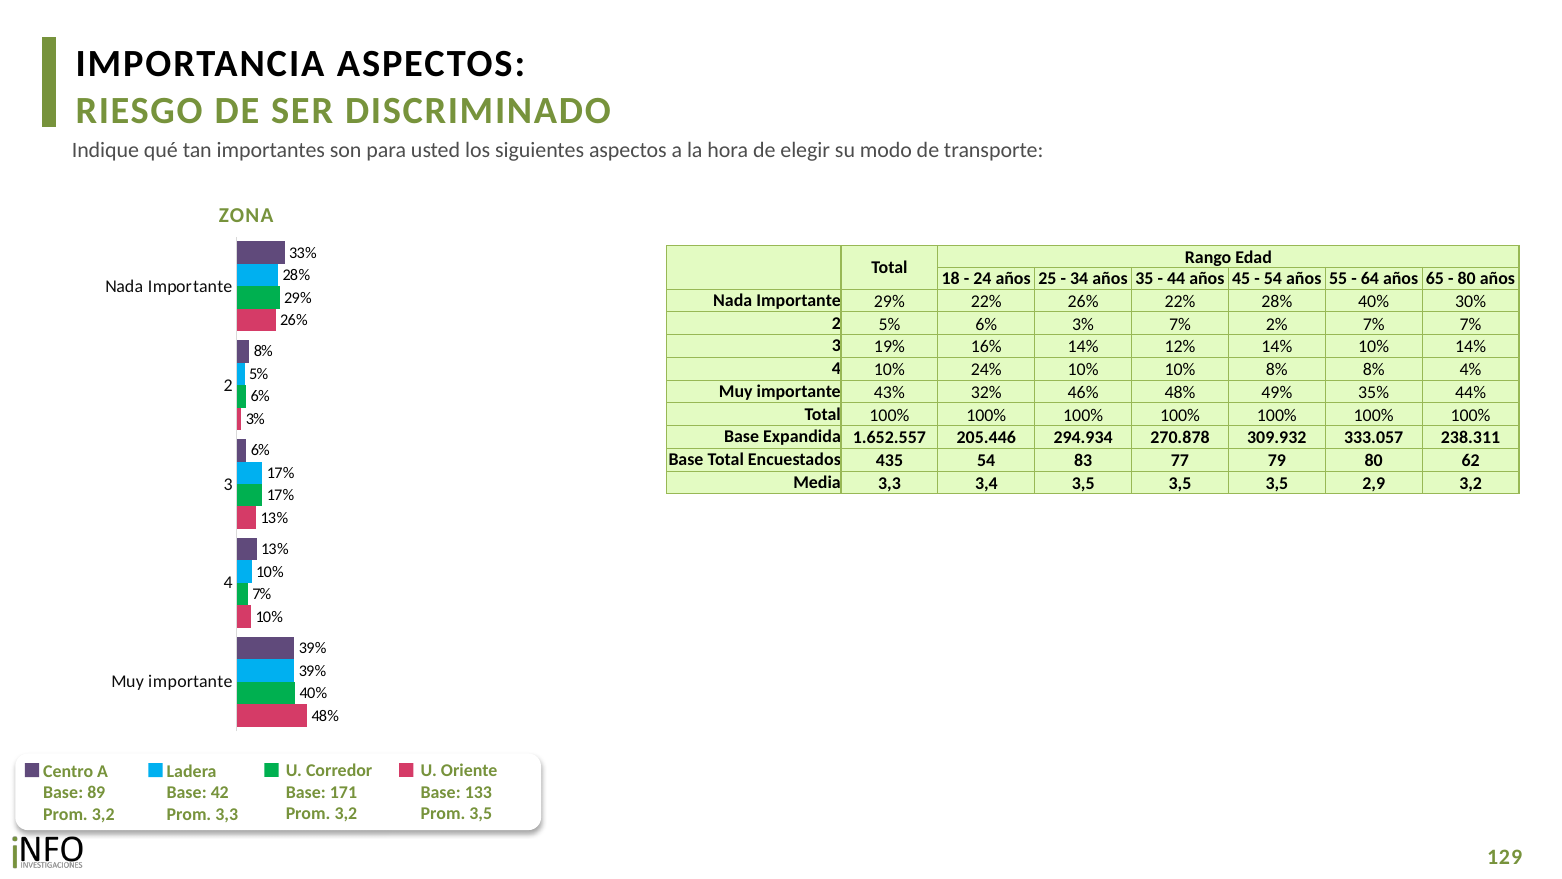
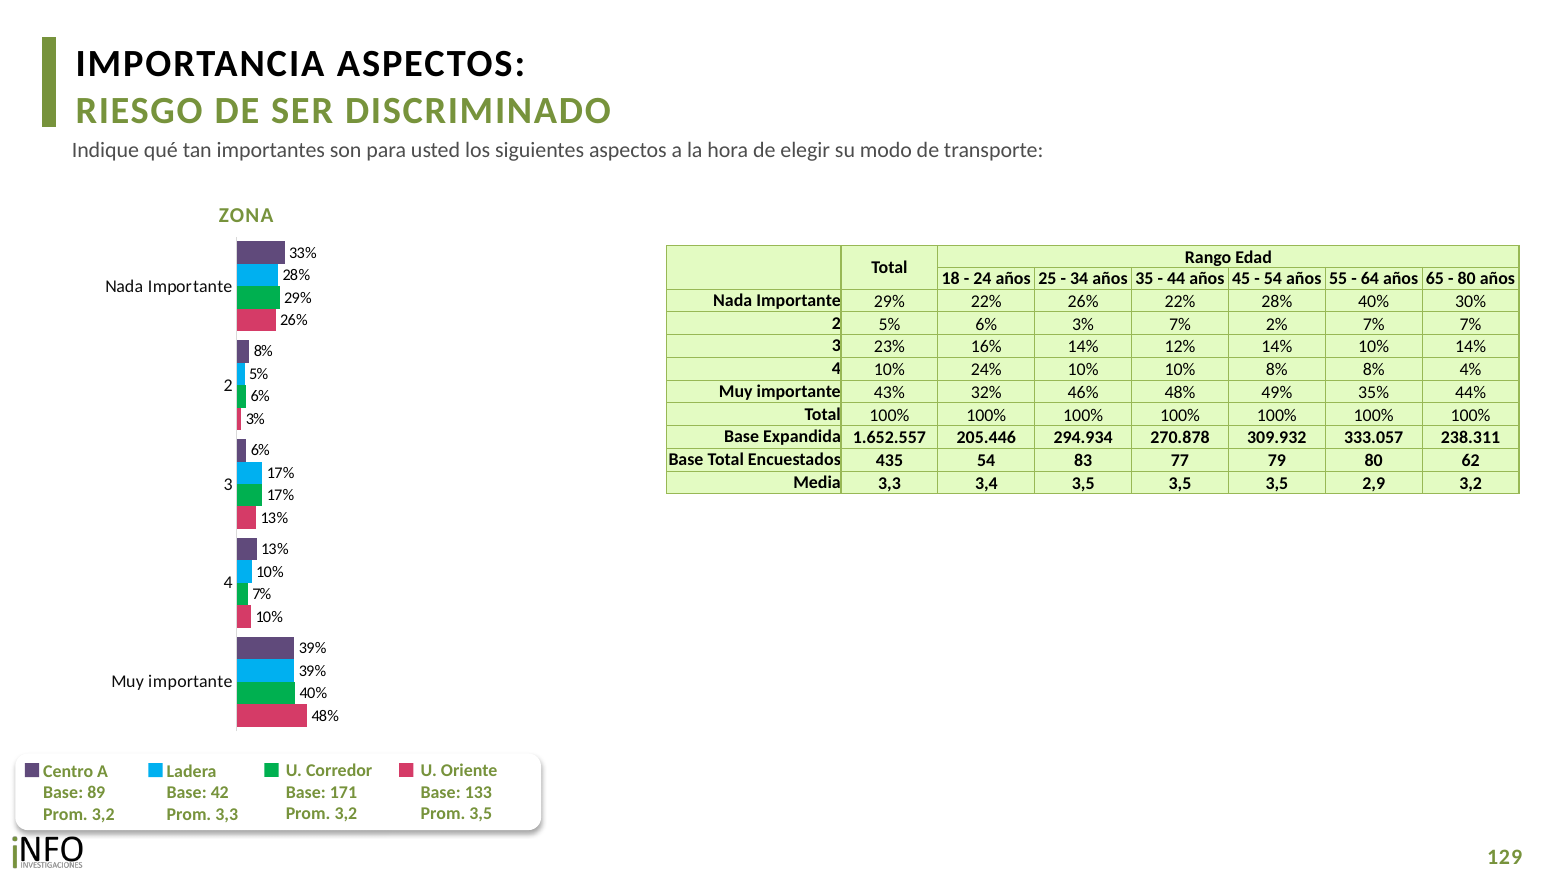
19%: 19% -> 23% (889, 347)
